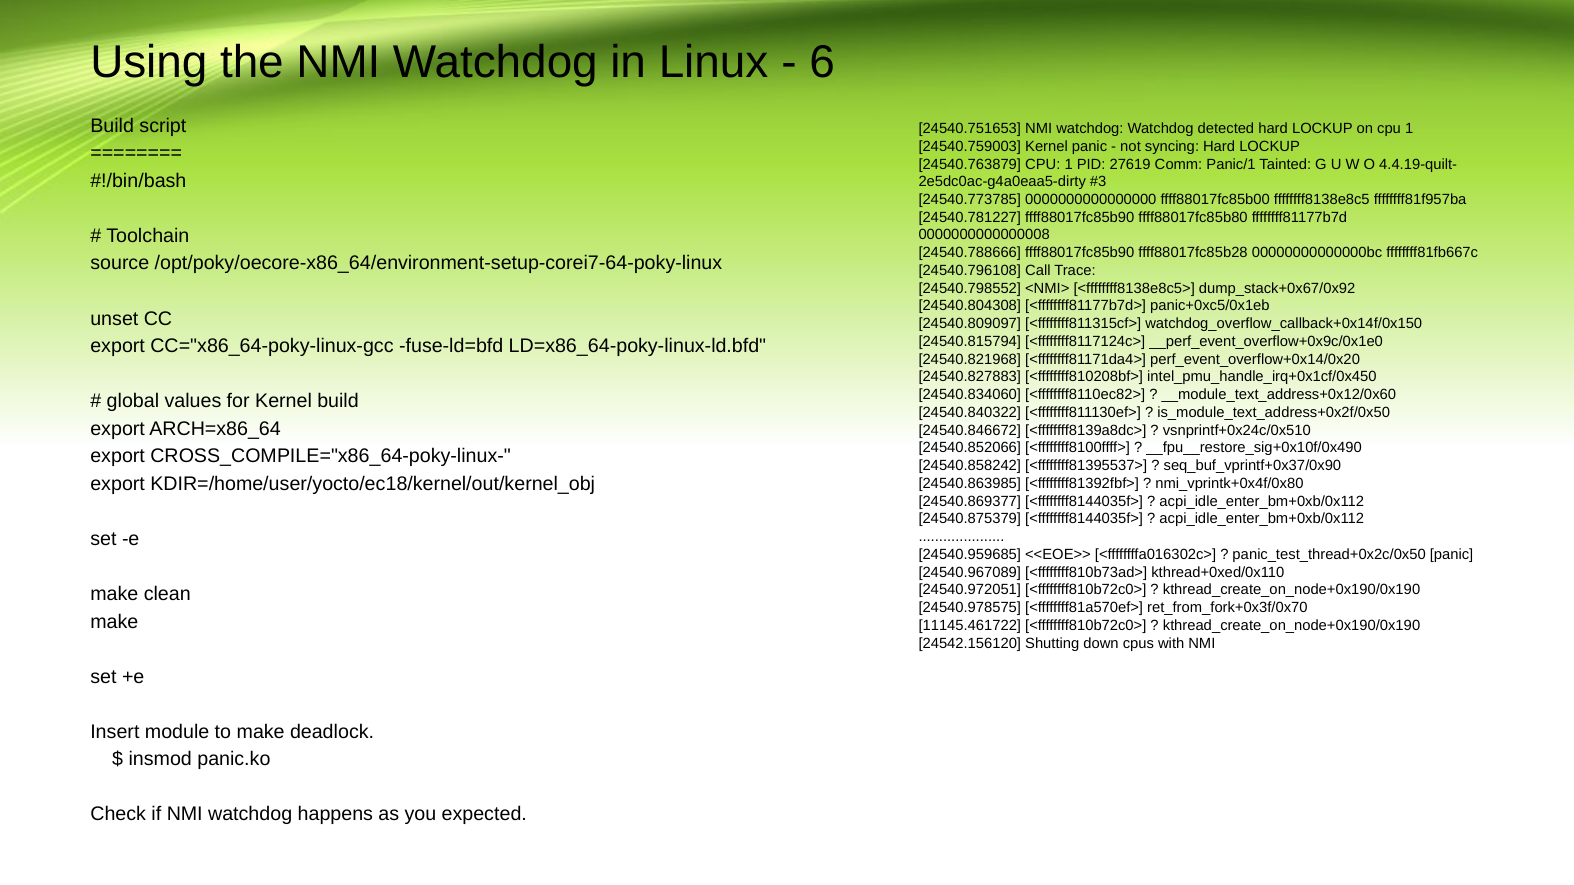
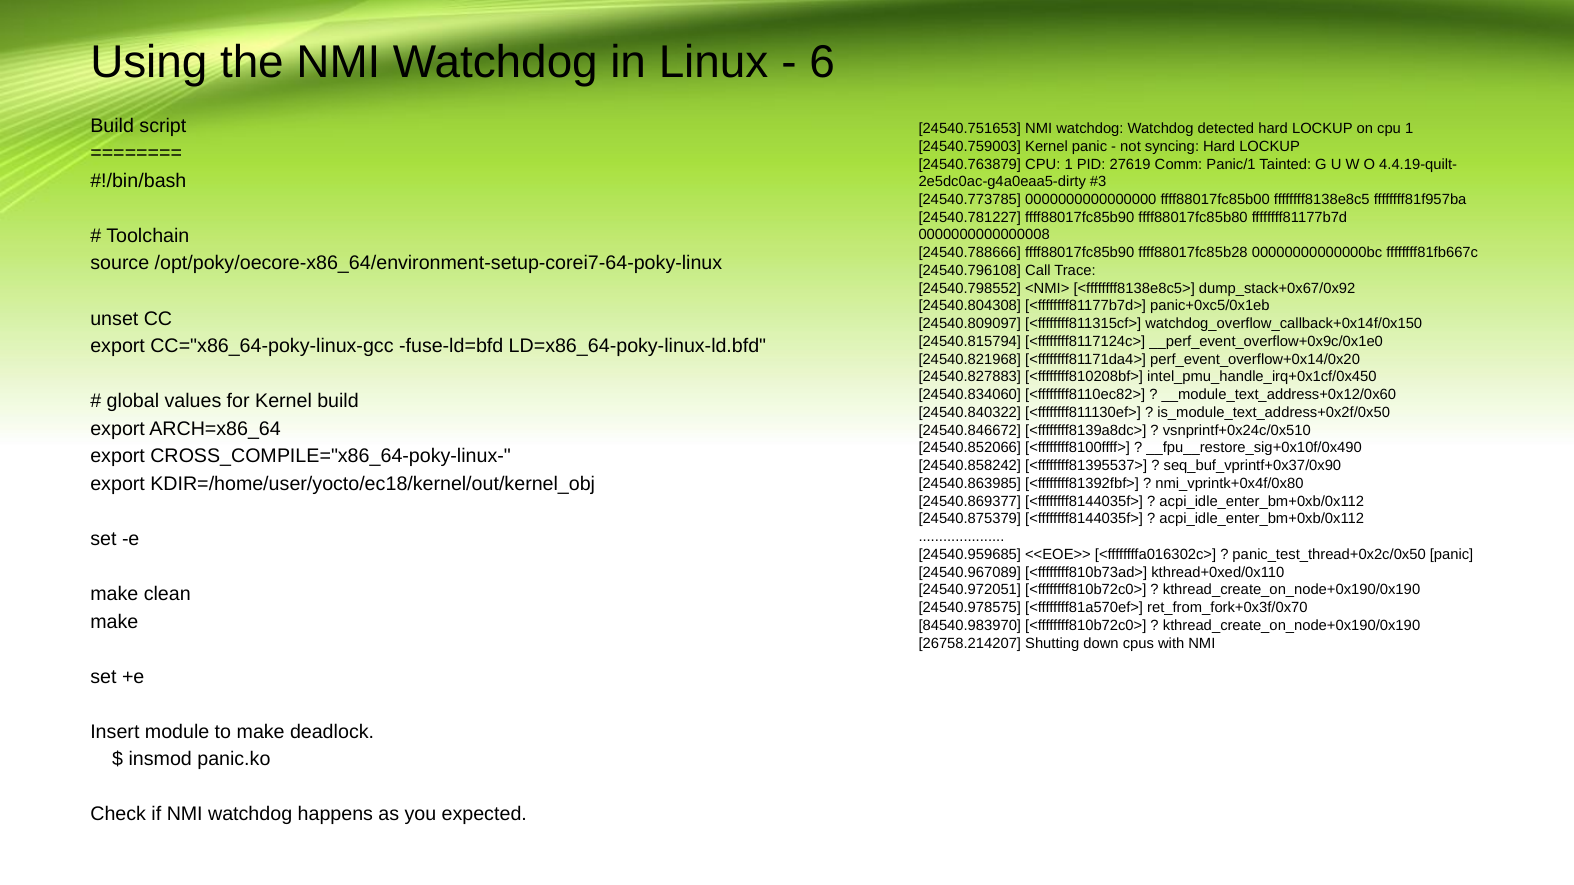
11145.461722: 11145.461722 -> 84540.983970 (970, 626)
24542.156120: 24542.156120 -> 26758.214207 (970, 644)
